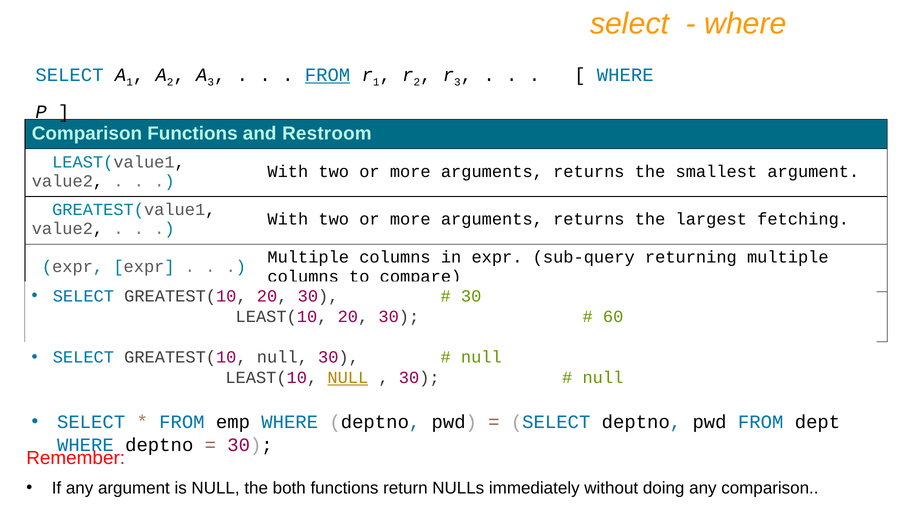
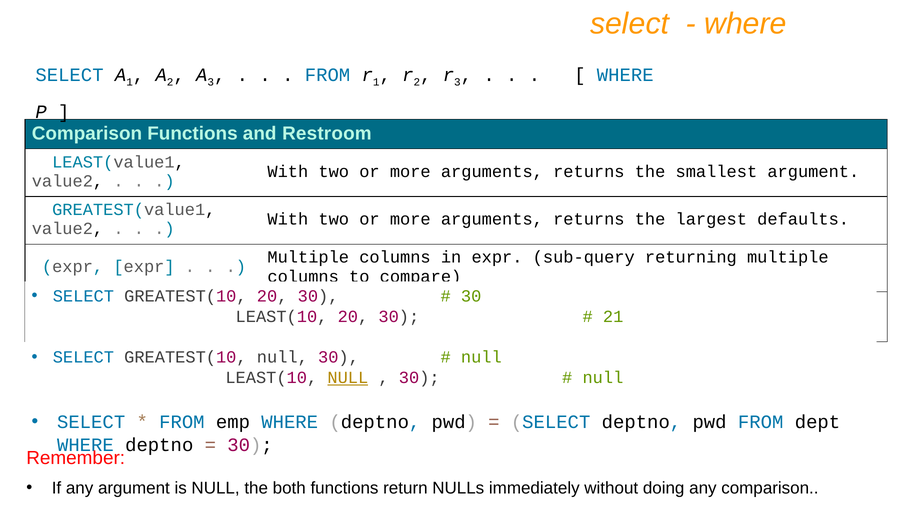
FROM underline: present -> none (328, 75)
fetching: fetching -> defaults (803, 219)
60: 60 -> 21 (613, 317)
